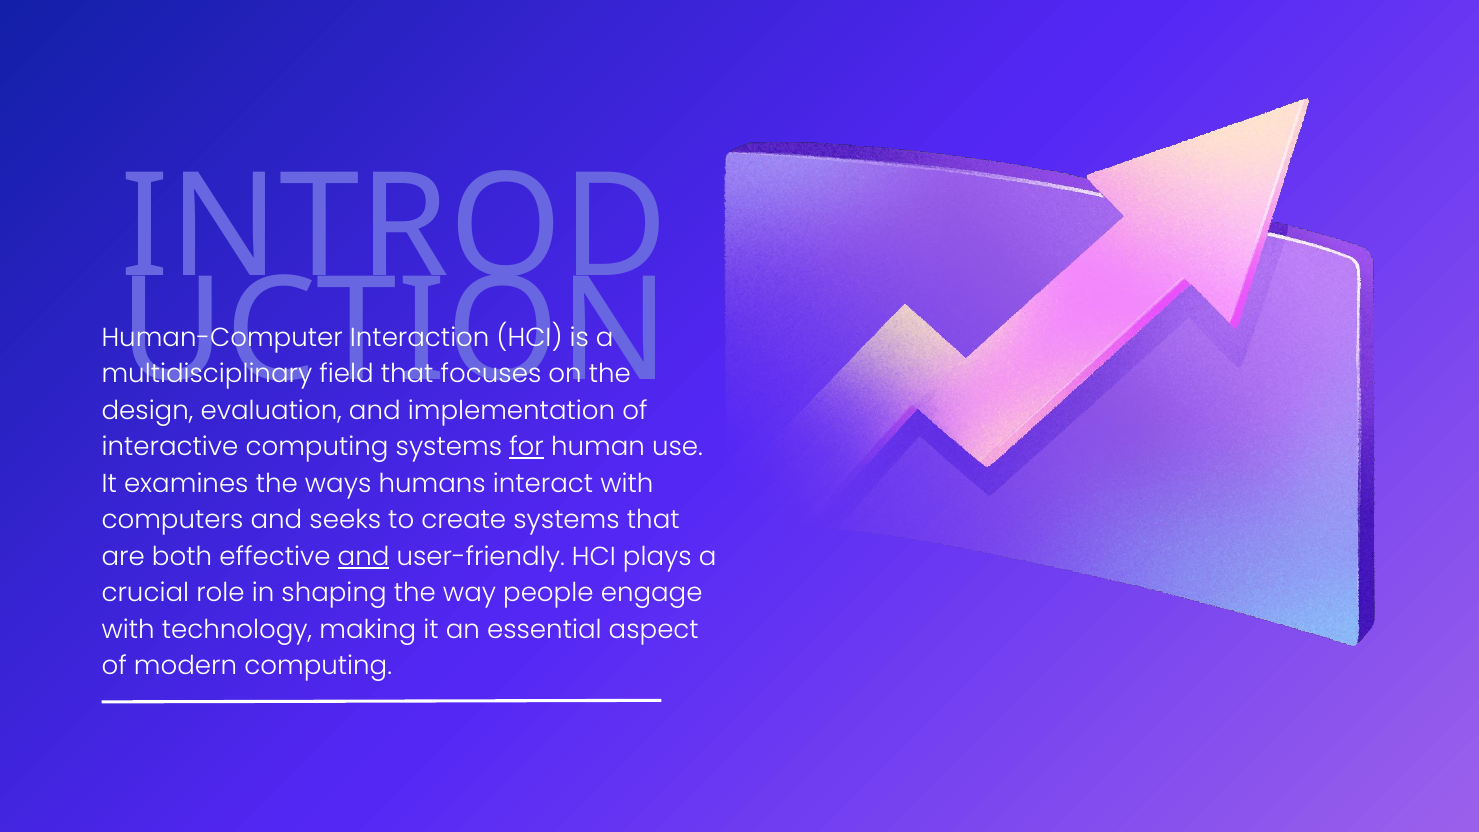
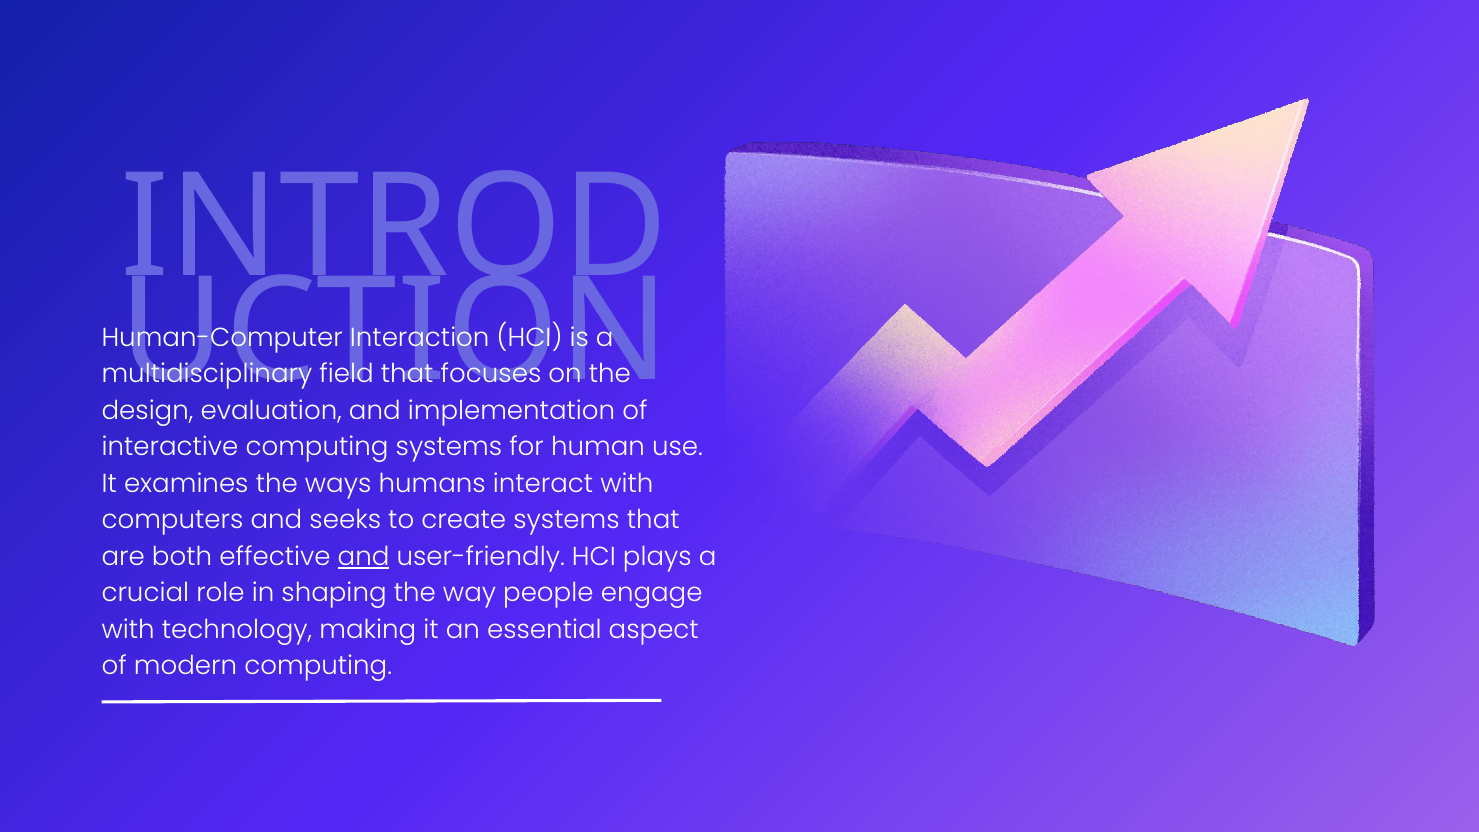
for underline: present -> none (527, 447)
